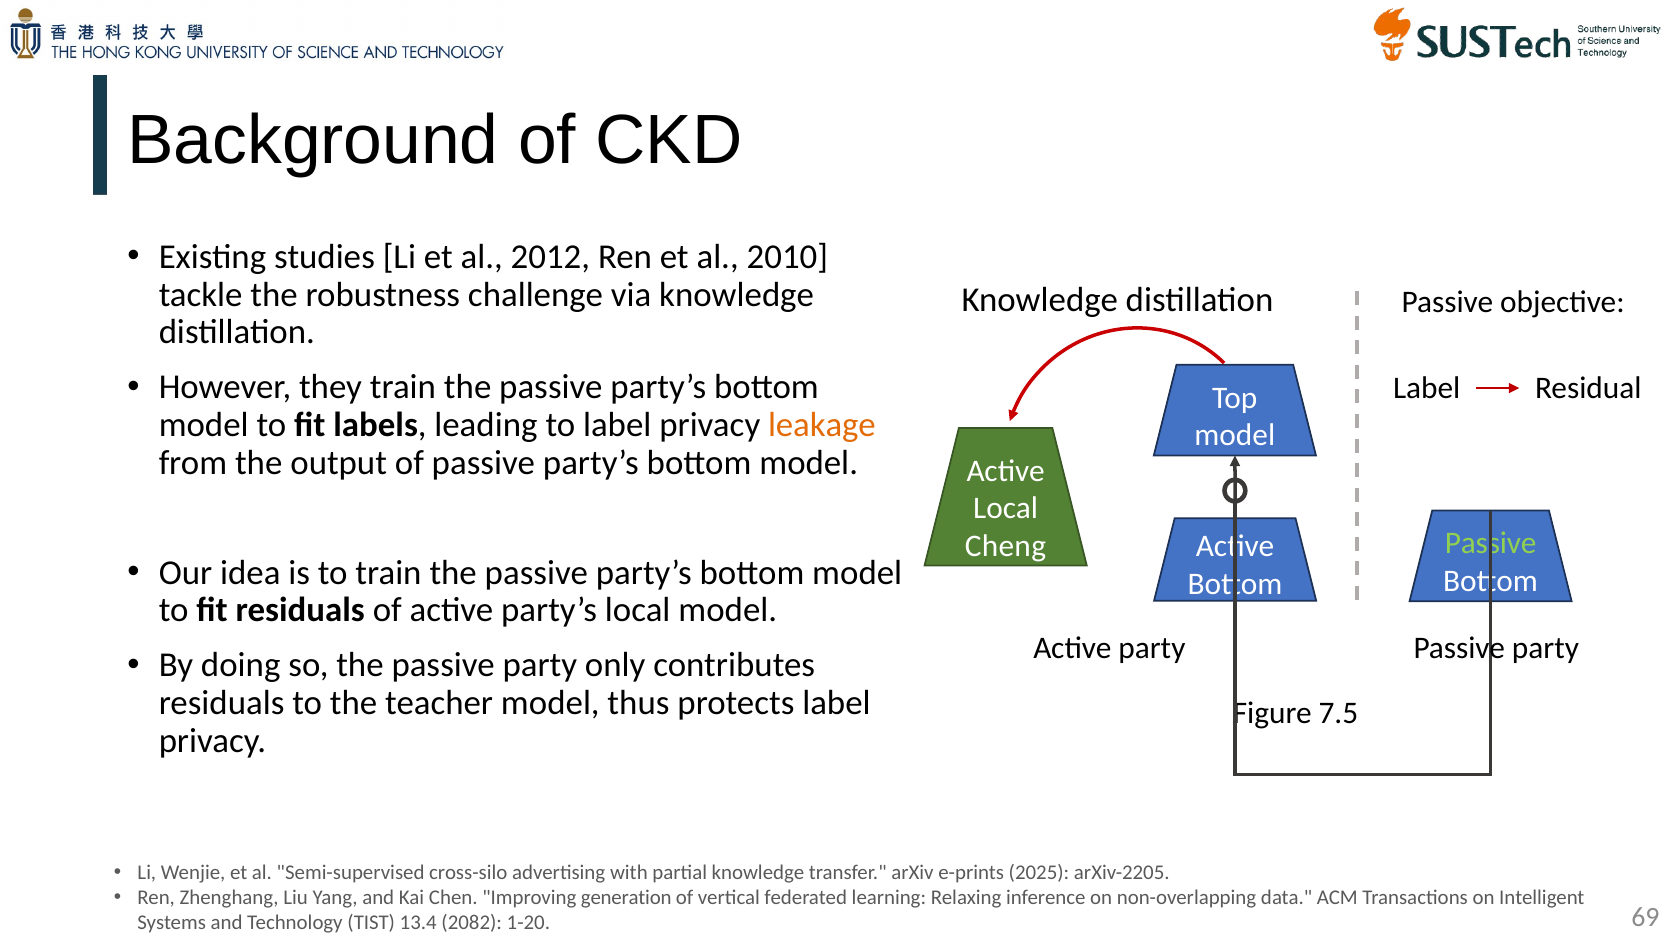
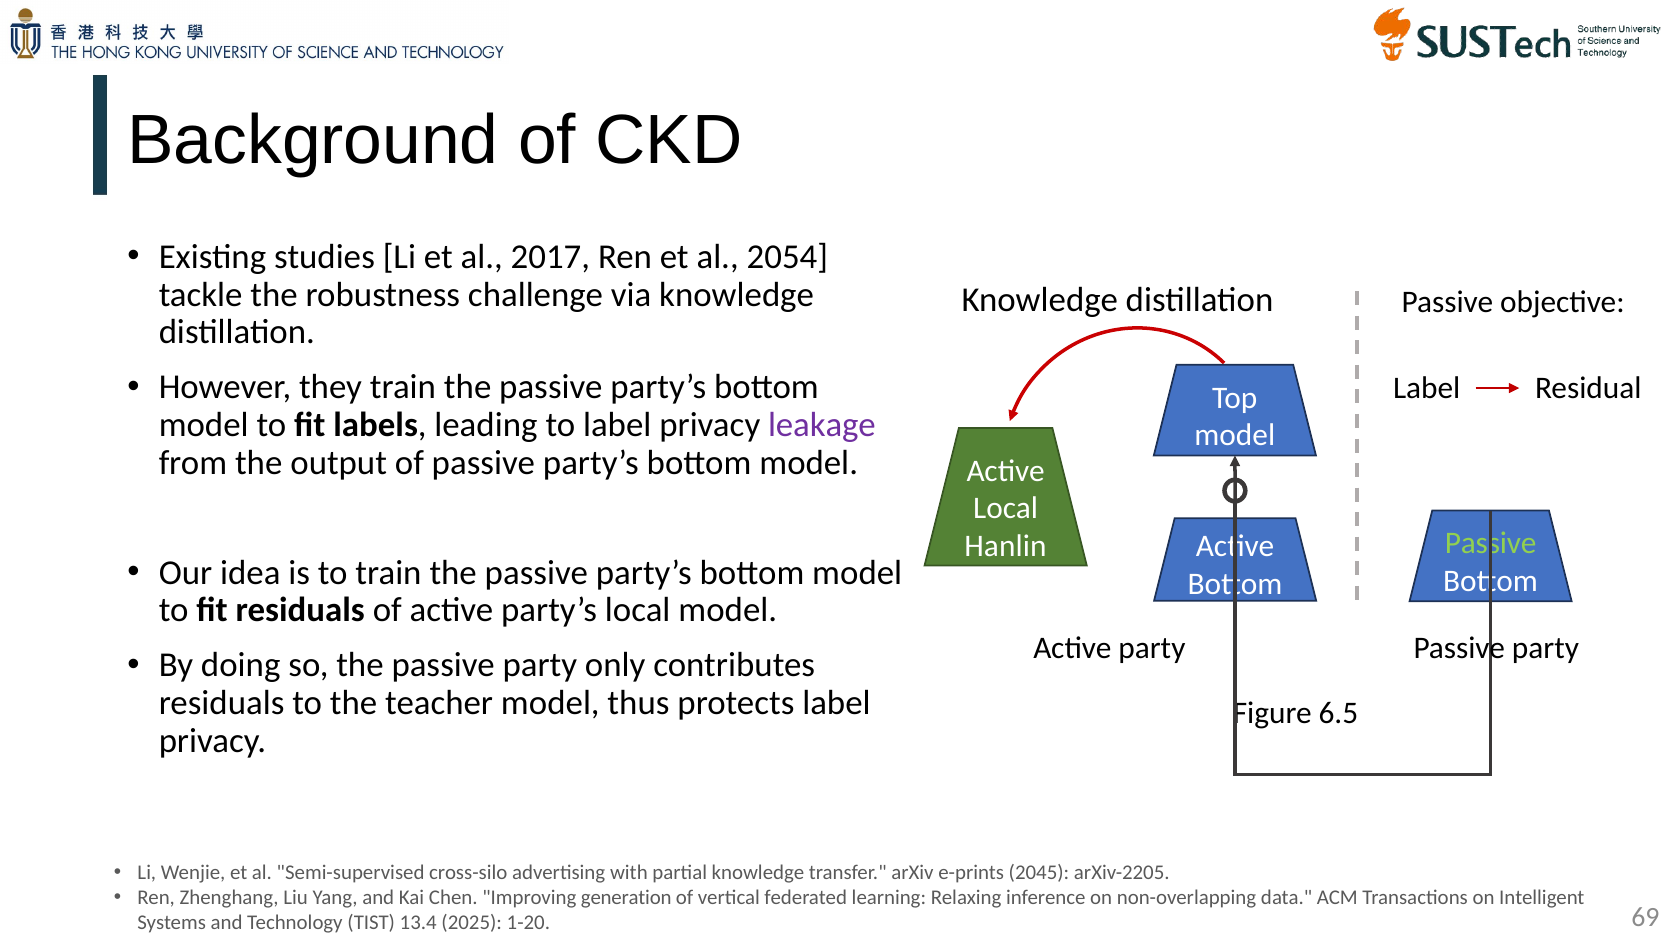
2012: 2012 -> 2017 (550, 257)
2010: 2010 -> 2054 (787, 257)
leakage colour: orange -> purple (822, 425)
Cheng: Cheng -> Hanlin (1005, 546)
7.5: 7.5 -> 6.5 (1338, 713)
2025: 2025 -> 2045 (1039, 872)
2082: 2082 -> 2025 (472, 922)
